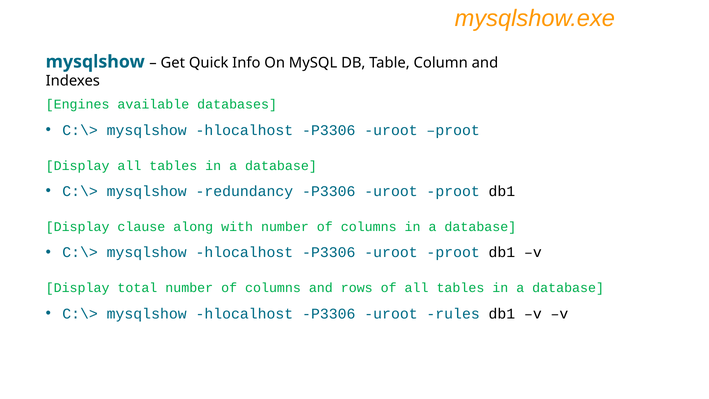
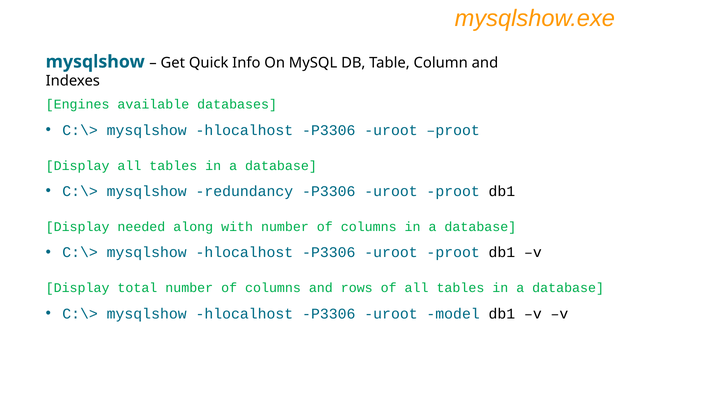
clause: clause -> needed (141, 227)
rules: rules -> model (453, 314)
